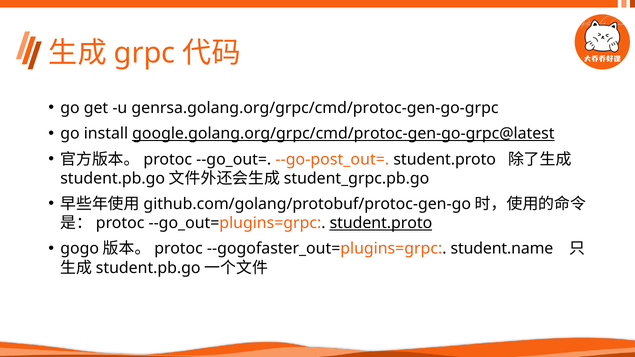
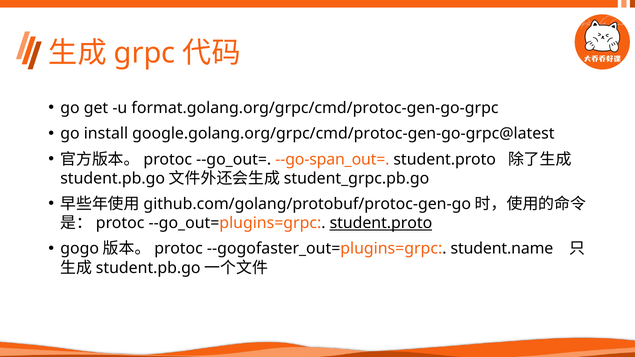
genrsa.golang.org/grpc/cmd/protoc-gen-go-grpc: genrsa.golang.org/grpc/cmd/protoc-gen-go-grpc -> format.golang.org/grpc/cmd/protoc-gen-go-grpc (315, 108)
google.golang.org/grpc/cmd/protoc-gen-go-grpc@latest underline: present -> none (343, 134)
--go-post_out=: --go-post_out= -> --go-span_out= (332, 159)
